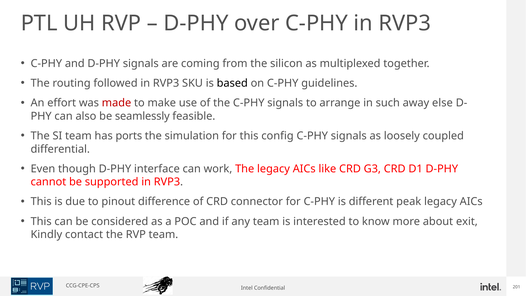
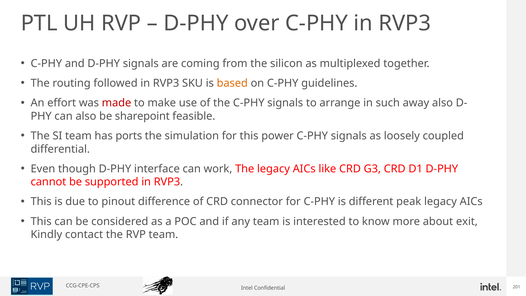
based colour: black -> orange (232, 83)
away else: else -> also (442, 103)
seamlessly: seamlessly -> sharepoint (142, 116)
config: config -> power (278, 136)
